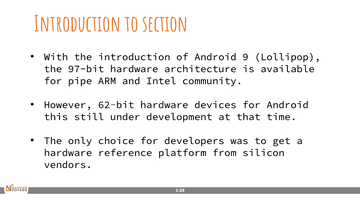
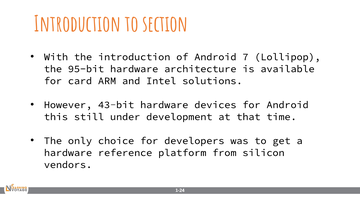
9: 9 -> 7 (245, 57)
97-bit: 97-bit -> 95-bit (86, 69)
pipe: pipe -> card (80, 81)
community: community -> solutions (212, 81)
62-bit: 62-bit -> 43-bit (116, 105)
